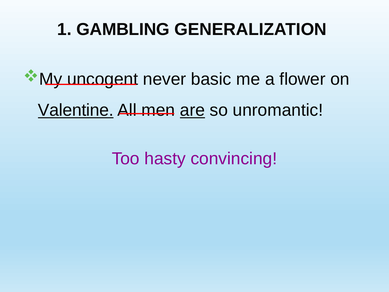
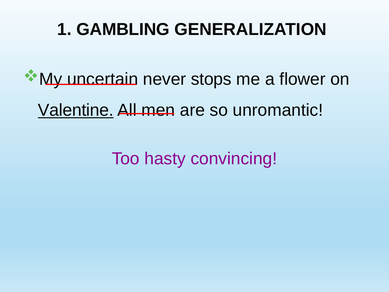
uncogent: uncogent -> uncertain (103, 79)
basic: basic -> stops (211, 79)
are underline: present -> none (192, 110)
